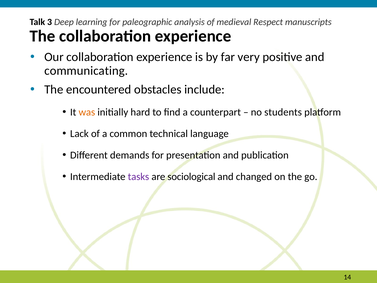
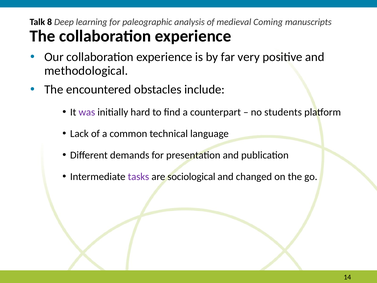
3: 3 -> 8 (50, 22)
Respect: Respect -> Coming (268, 22)
communicating: communicating -> methodological (86, 71)
was colour: orange -> purple (87, 112)
